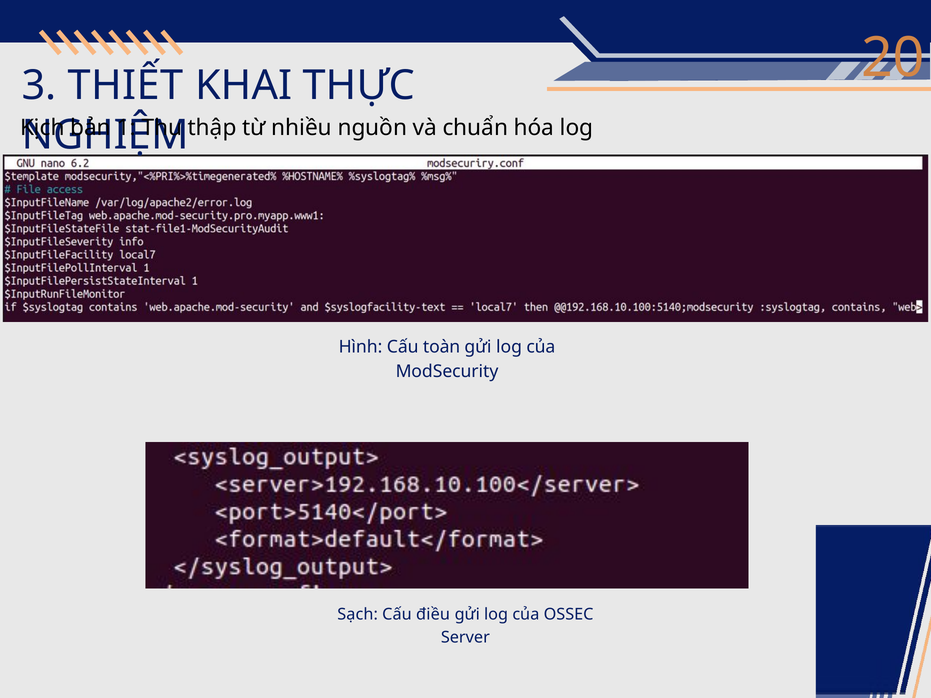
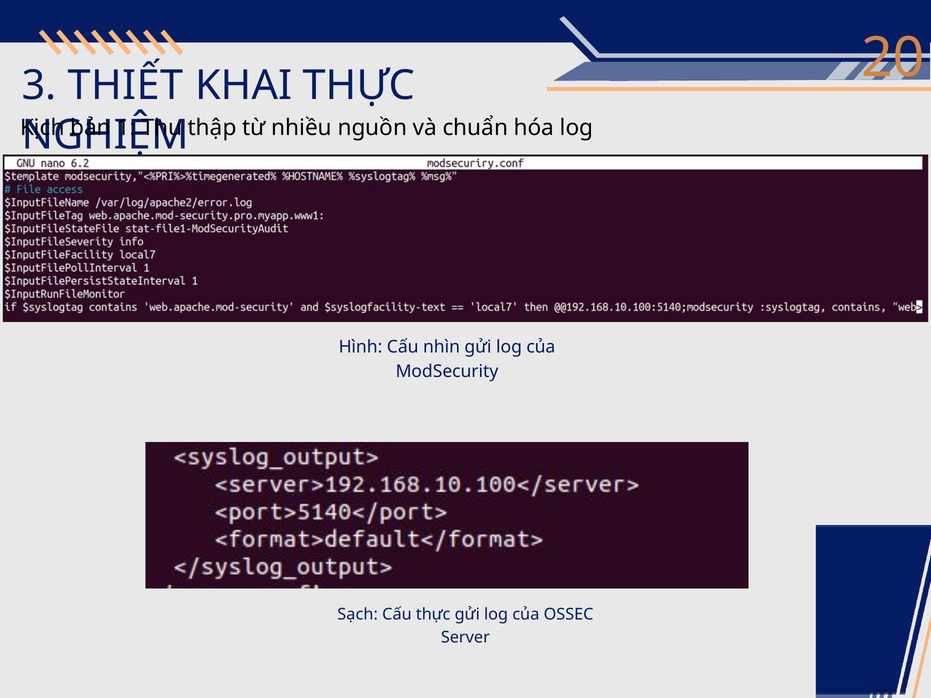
toàn: toàn -> nhìn (442, 347)
Cấu điều: điều -> thực (433, 615)
